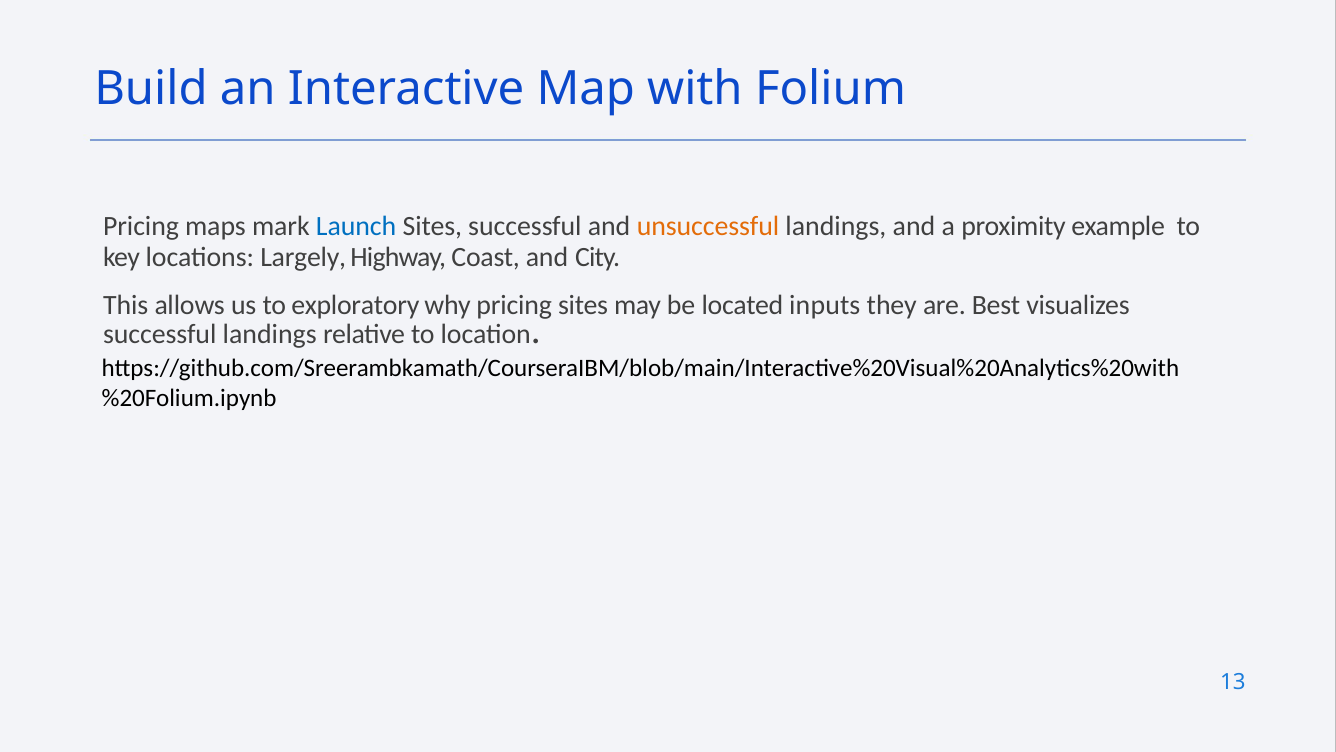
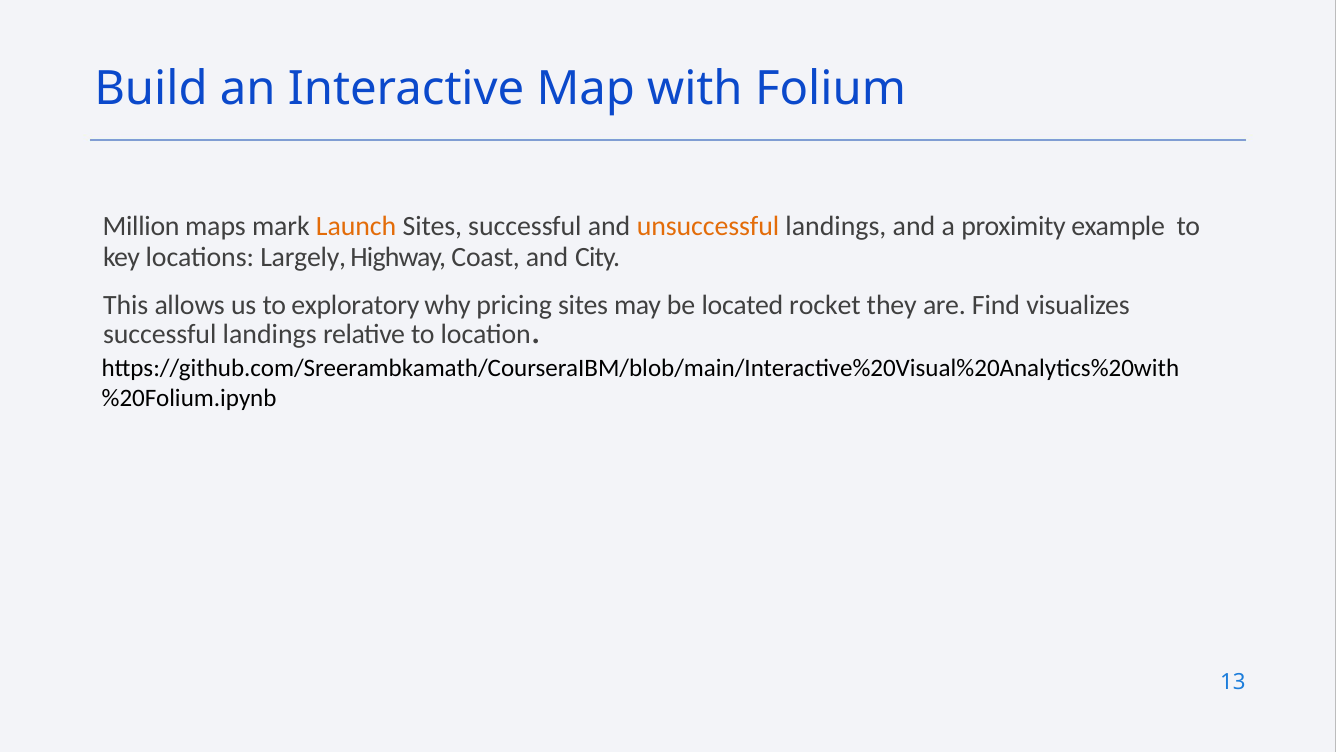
Pricing: Pricing -> Million (141, 226)
Launch colour: blue -> orange (356, 226)
inputs: inputs -> rocket (825, 305)
Best: Best -> Find (996, 305)
